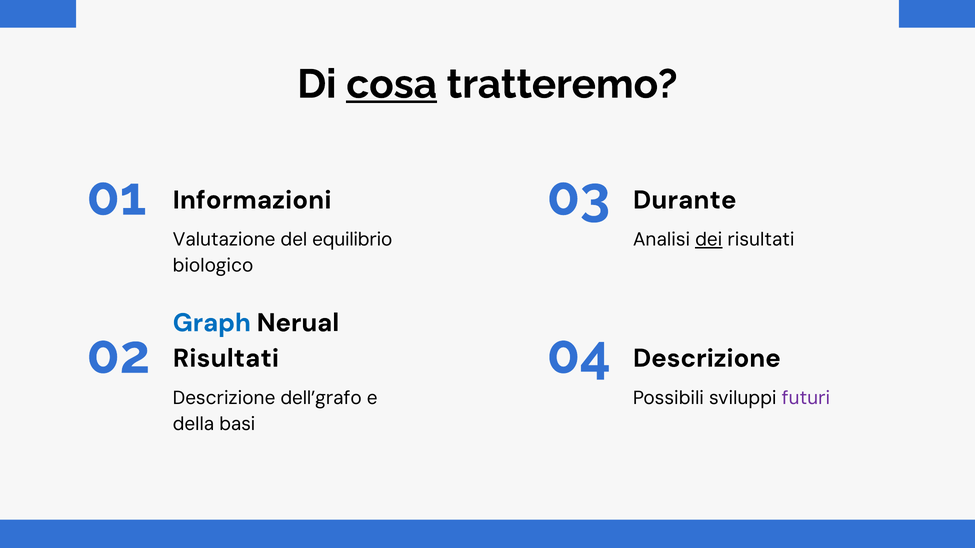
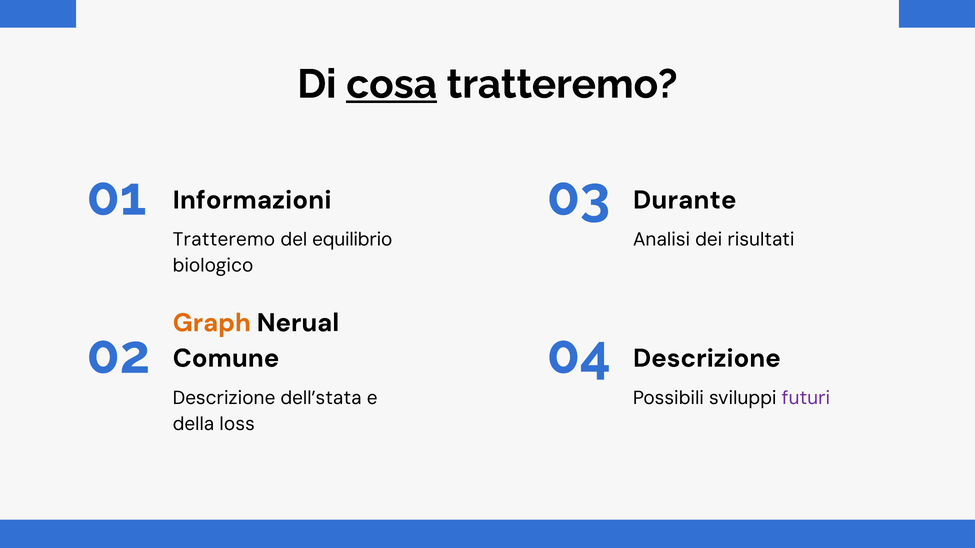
Valutazione: Valutazione -> Tratteremo (224, 240)
dei underline: present -> none (709, 240)
Graph colour: blue -> orange (212, 323)
Risultati: Risultati -> Comune (226, 358)
dell’grafo: dell’grafo -> dell’stata (321, 398)
basi: basi -> loss (237, 424)
